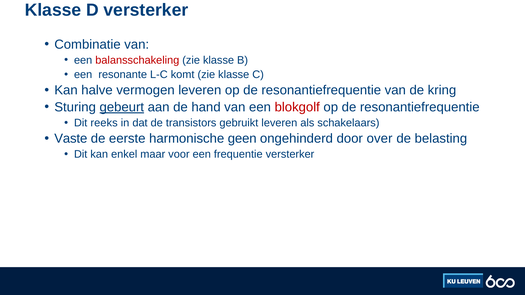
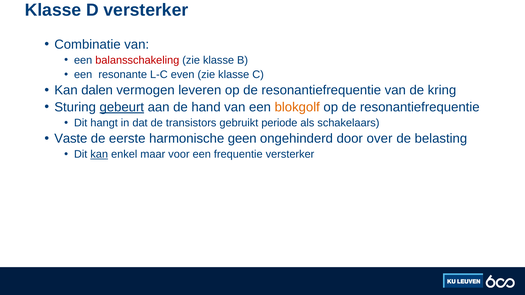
komt: komt -> even (183, 75)
halve: halve -> dalen (97, 90)
blokgolf colour: red -> orange (297, 107)
reeks: reeks -> hangt (104, 123)
gebruikt leveren: leveren -> periode (279, 123)
kan underline: none -> present (99, 154)
